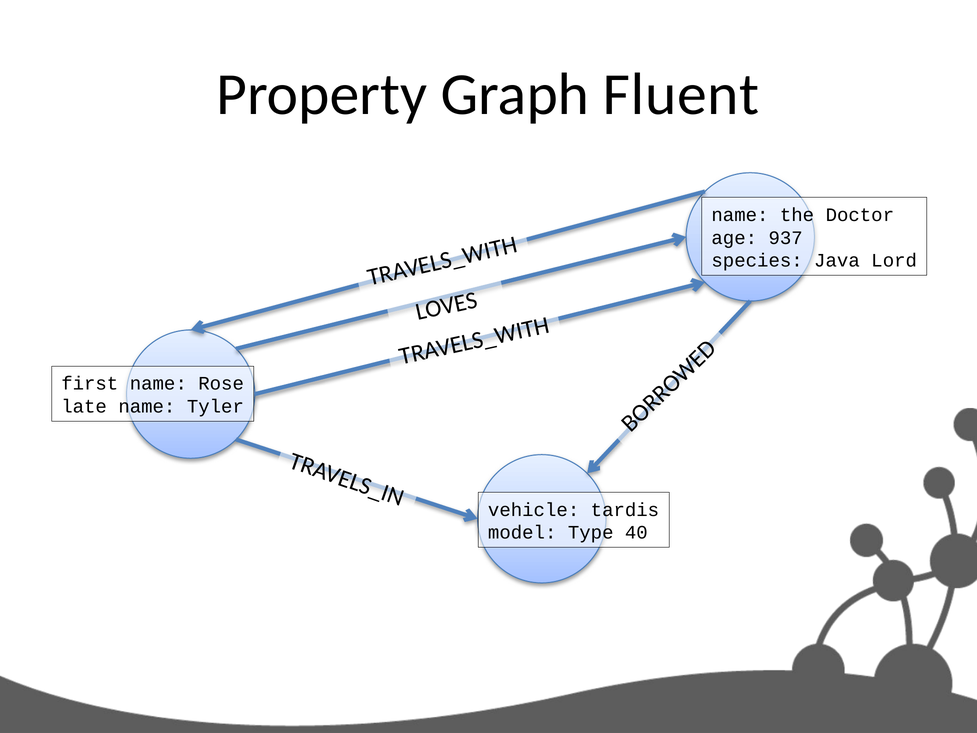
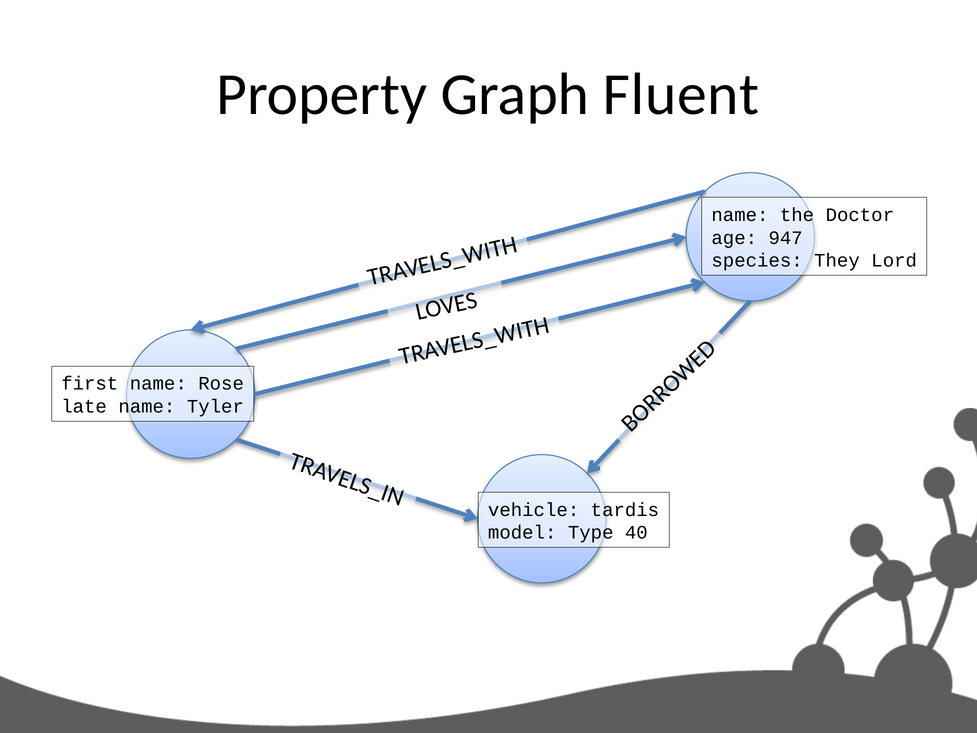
937: 937 -> 947 (786, 238)
Java: Java -> They (837, 261)
